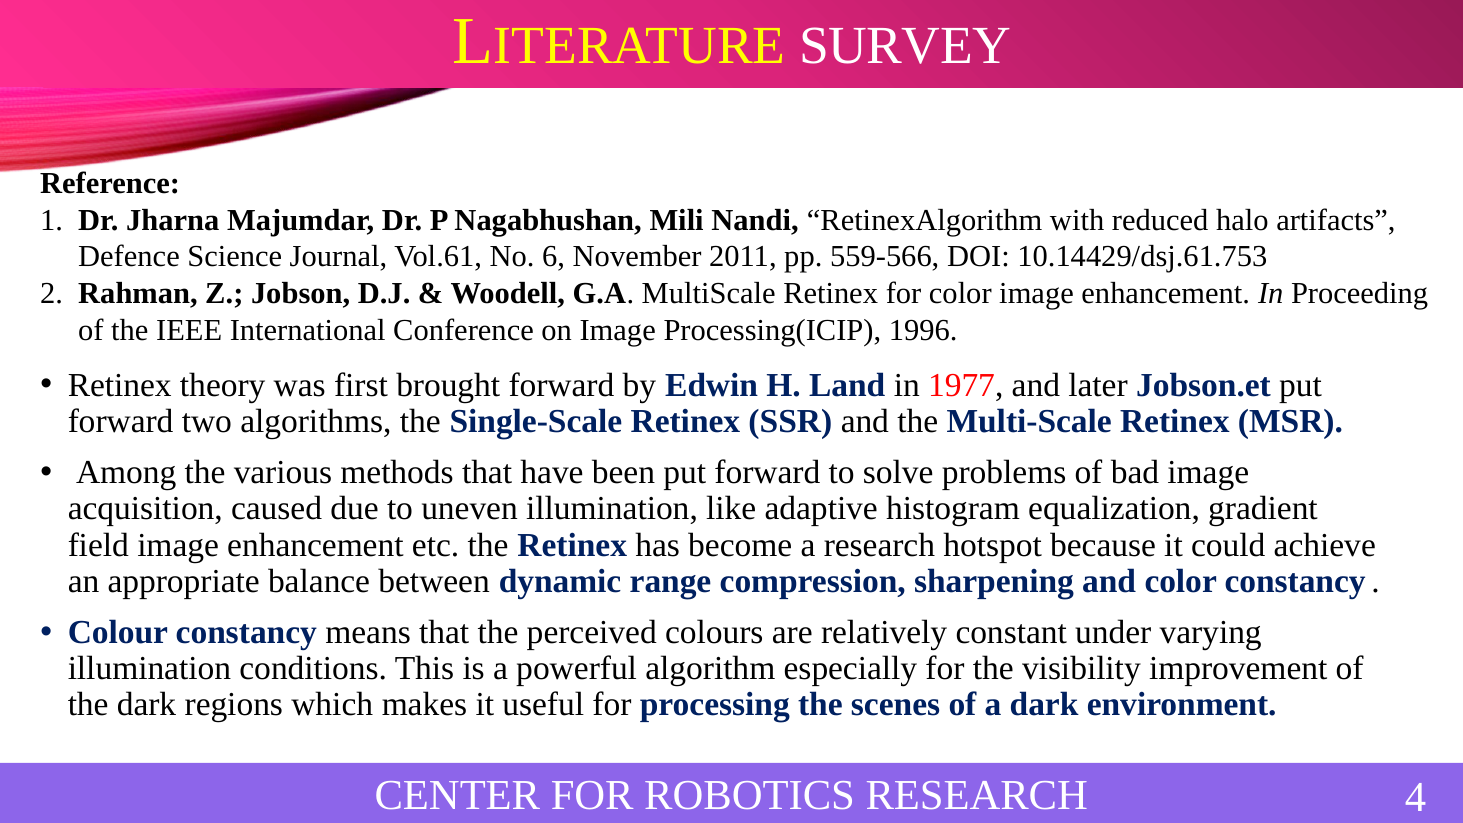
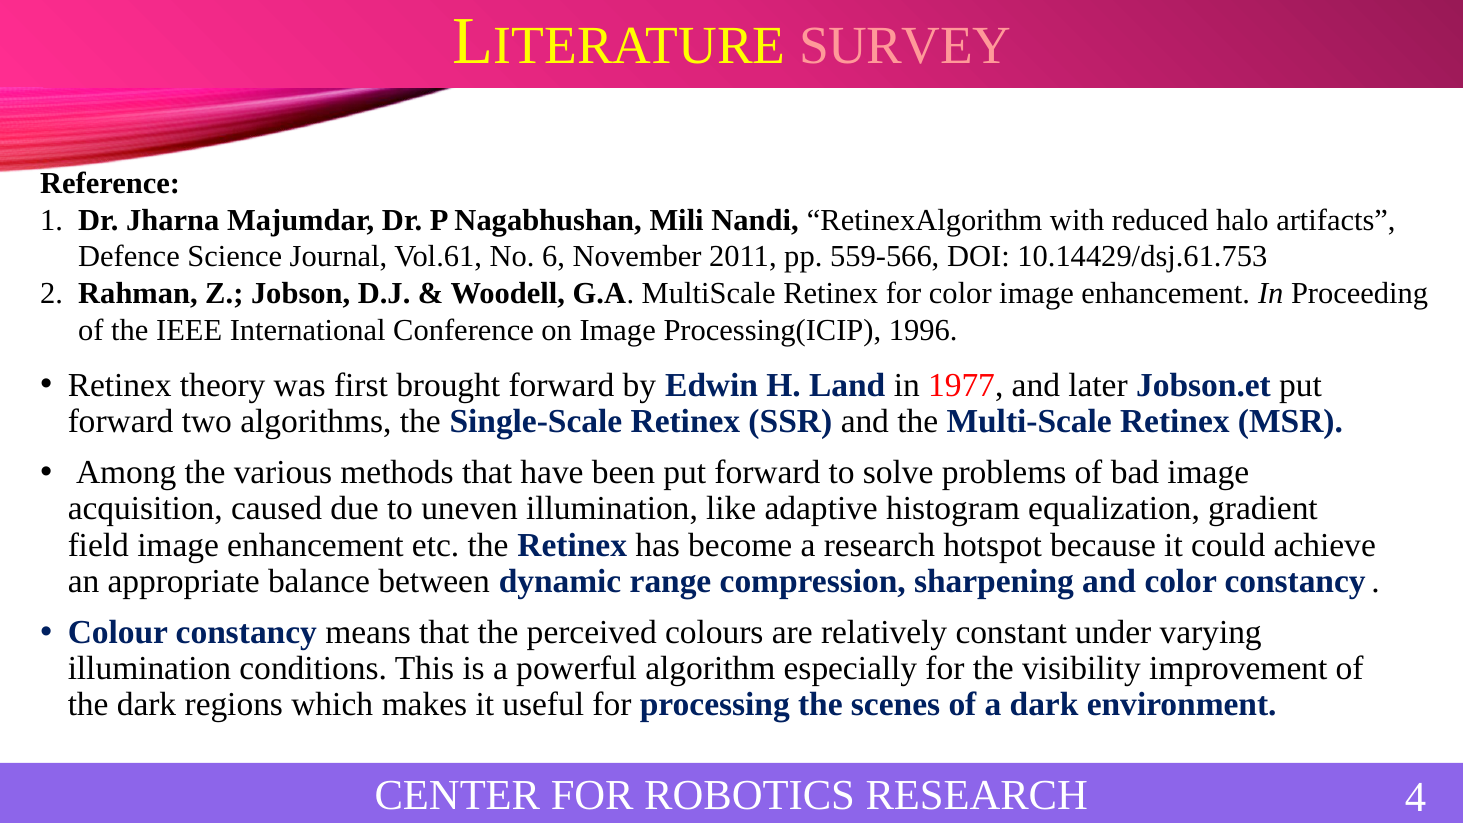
SURVEY colour: white -> pink (905, 46)
